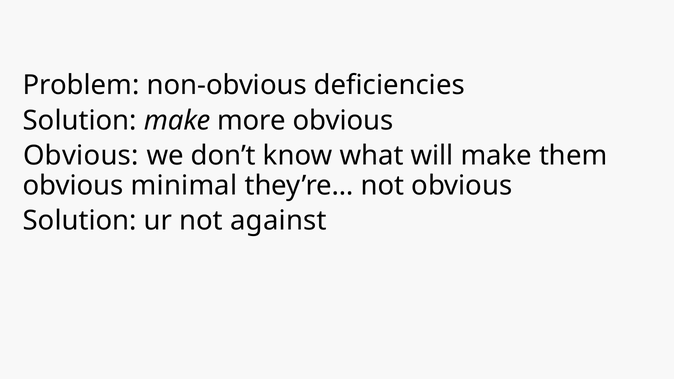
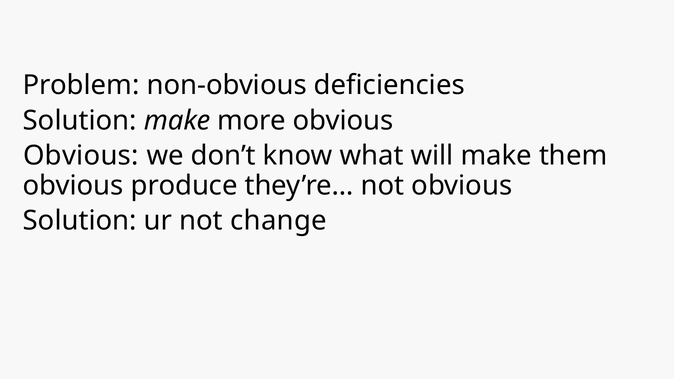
minimal: minimal -> produce (184, 186)
against: against -> change (278, 221)
